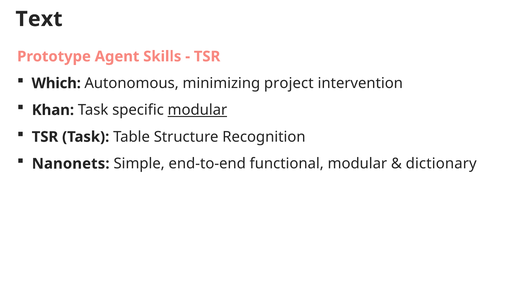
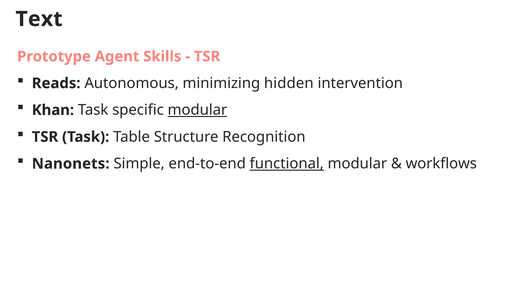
Which: Which -> Reads (56, 83)
project: project -> hidden (289, 83)
functional underline: none -> present (287, 164)
dictionary: dictionary -> workflows (441, 164)
